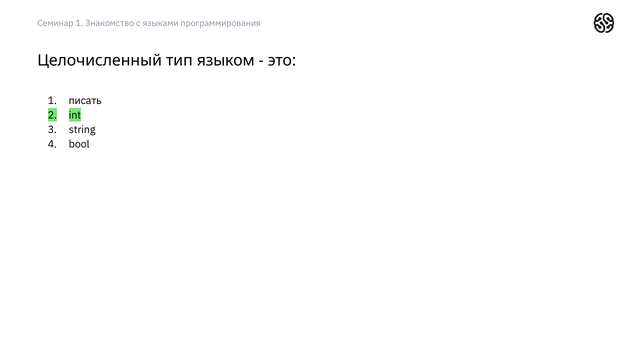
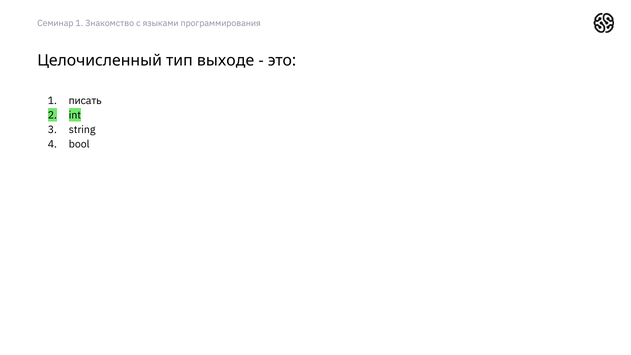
языком: языком -> выходе (226, 61)
